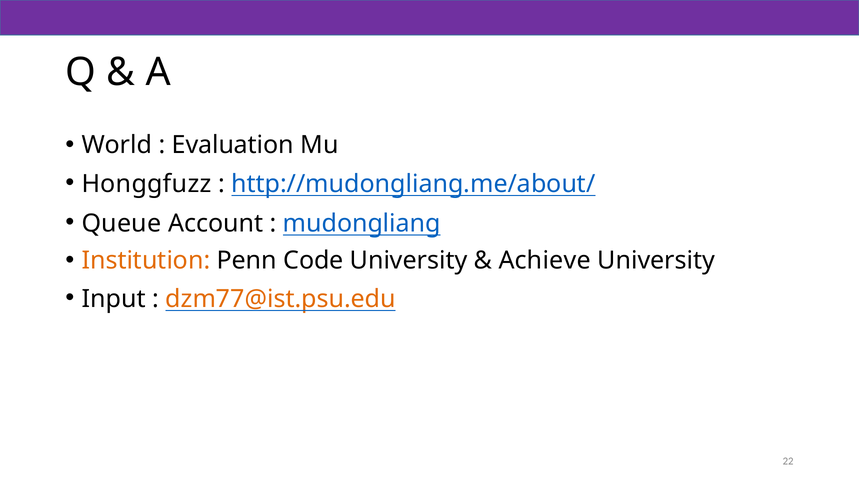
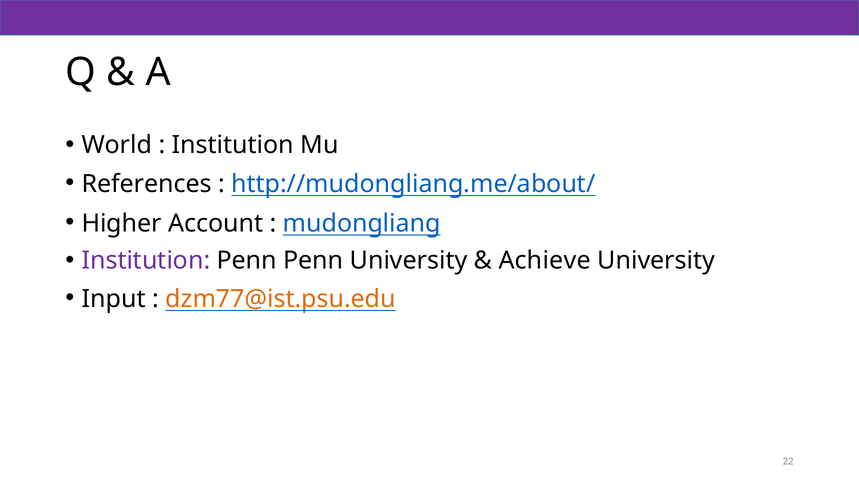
Evaluation: Evaluation -> Institution (233, 145)
Honggfuzz: Honggfuzz -> References (147, 184)
Queue: Queue -> Higher (122, 224)
Institution colour: orange -> purple (146, 260)
Penn Code: Code -> Penn (313, 260)
